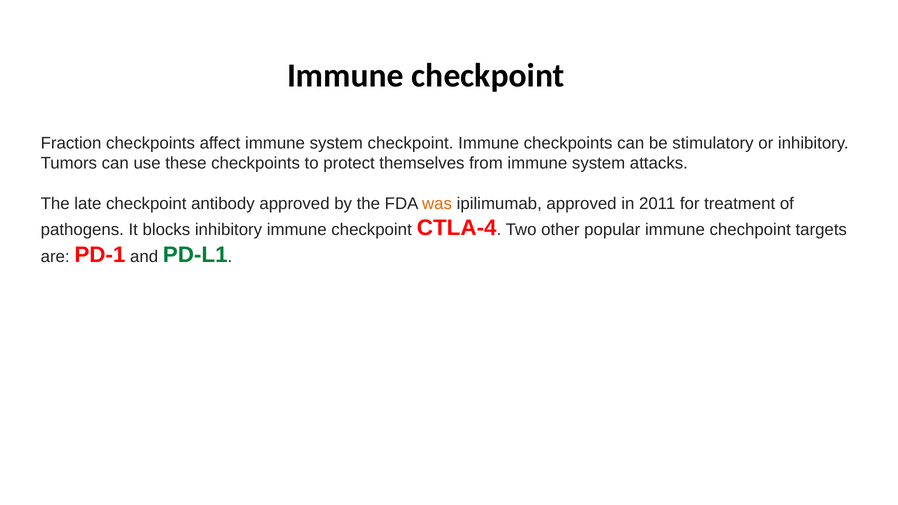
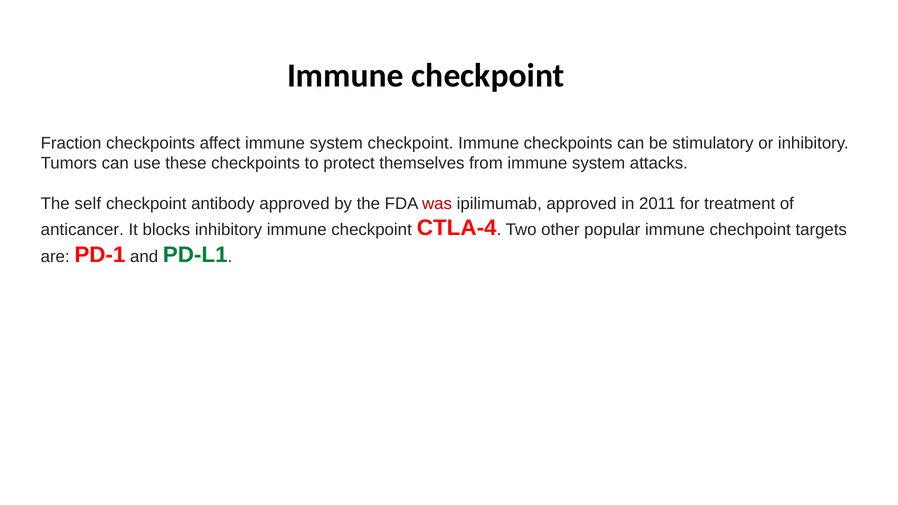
late: late -> self (88, 204)
was colour: orange -> red (437, 204)
pathogens: pathogens -> anticancer (82, 230)
